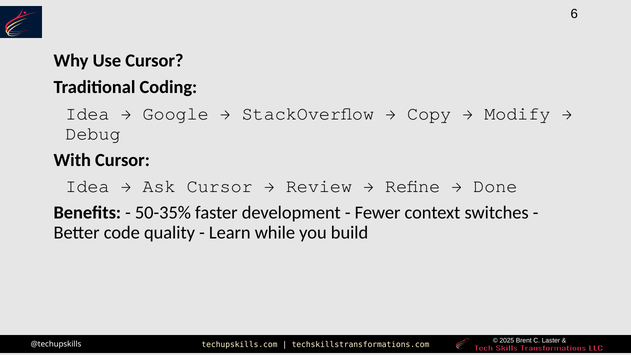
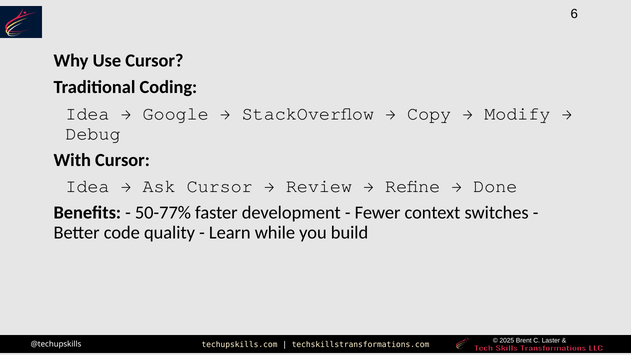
50-35%: 50-35% -> 50-77% (163, 213)
